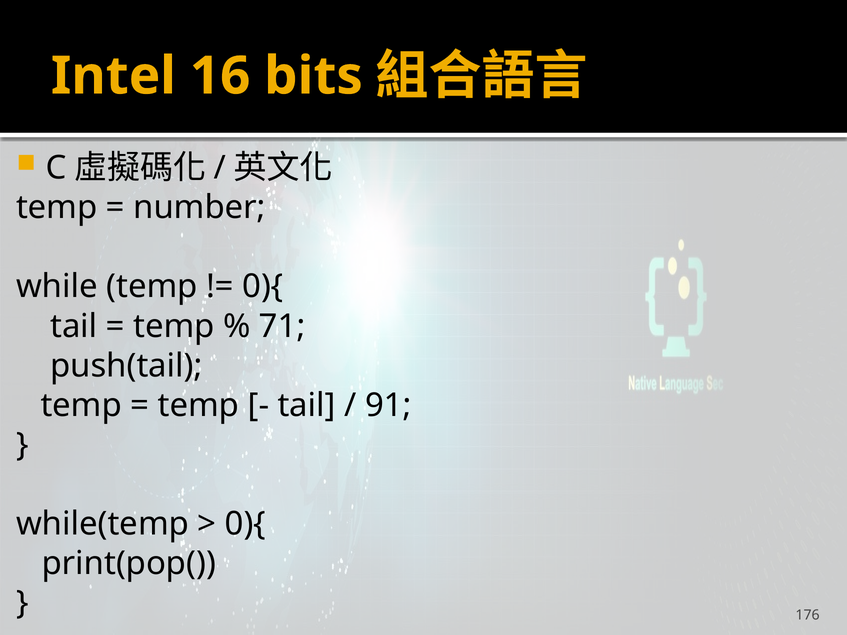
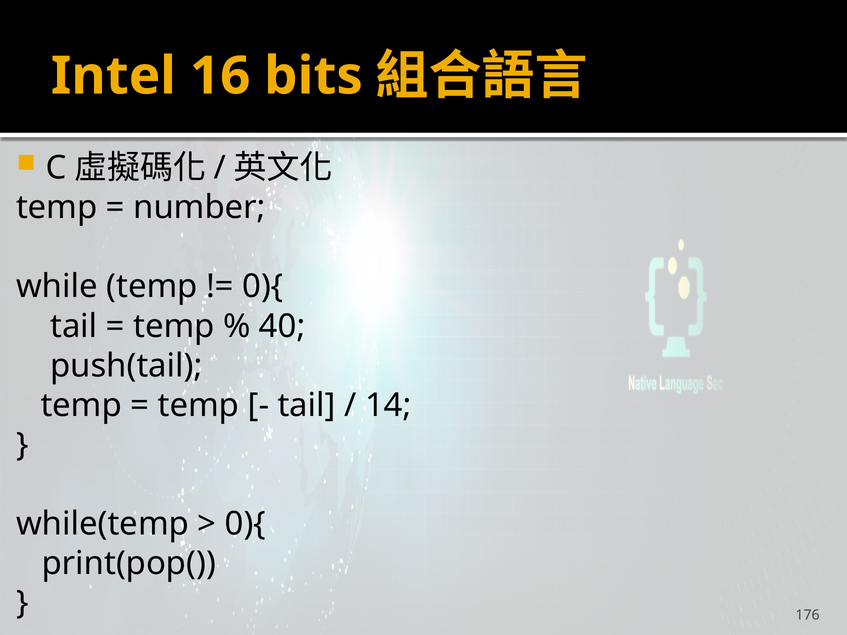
71: 71 -> 40 (282, 326)
91: 91 -> 14 (388, 405)
